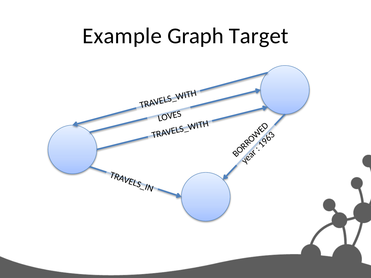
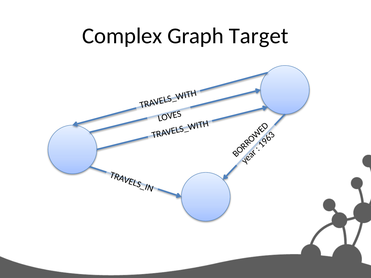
Example: Example -> Complex (122, 36)
